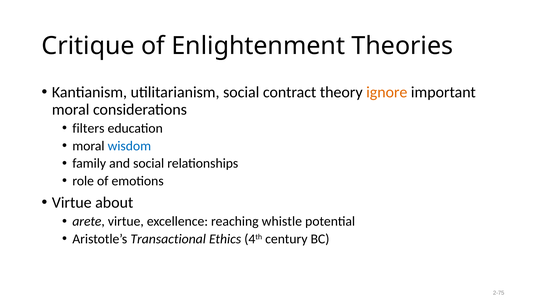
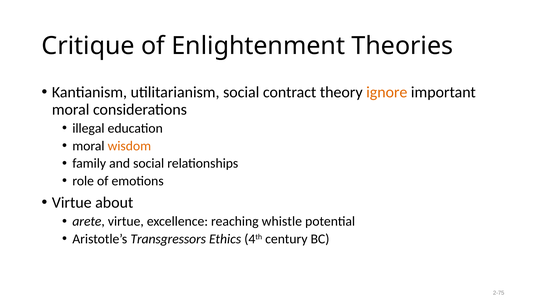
filters: filters -> illegal (88, 128)
wisdom colour: blue -> orange (129, 146)
Transactional: Transactional -> Transgressors (168, 239)
